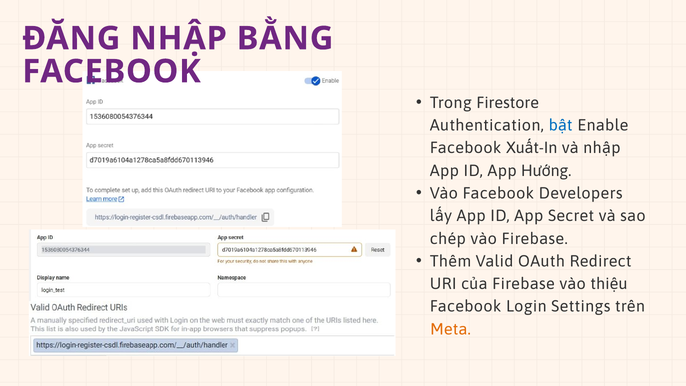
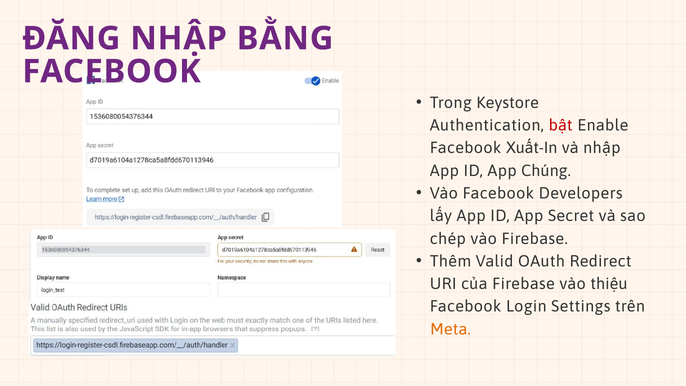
Firestore: Firestore -> Keystore (508, 103)
bật colour: blue -> red (561, 125)
Hướng: Hướng -> Chúng (546, 171)
